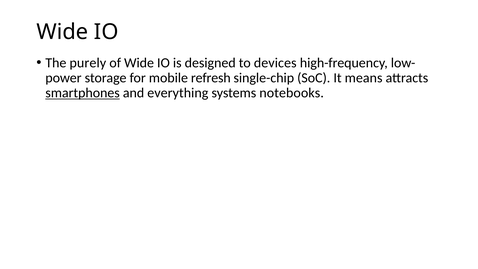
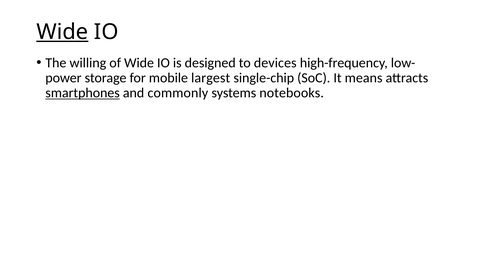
Wide underline: none -> present (62, 32)
purely: purely -> willing (88, 63)
refresh: refresh -> largest (211, 78)
everything: everything -> commonly (178, 93)
